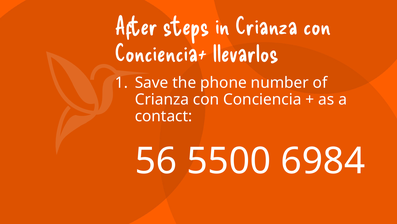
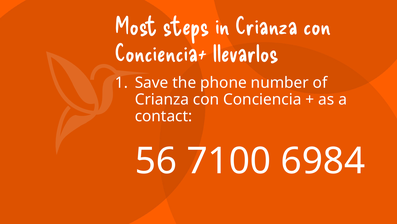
After: After -> Most (136, 27)
5500: 5500 -> 7100 (229, 161)
